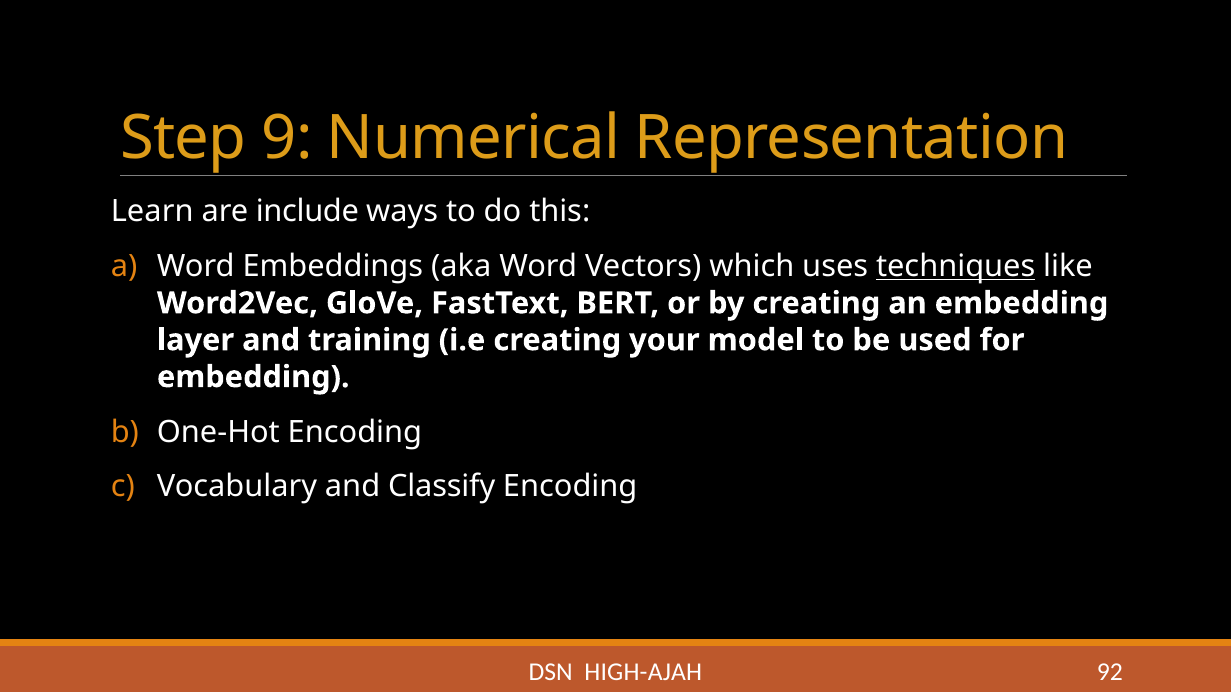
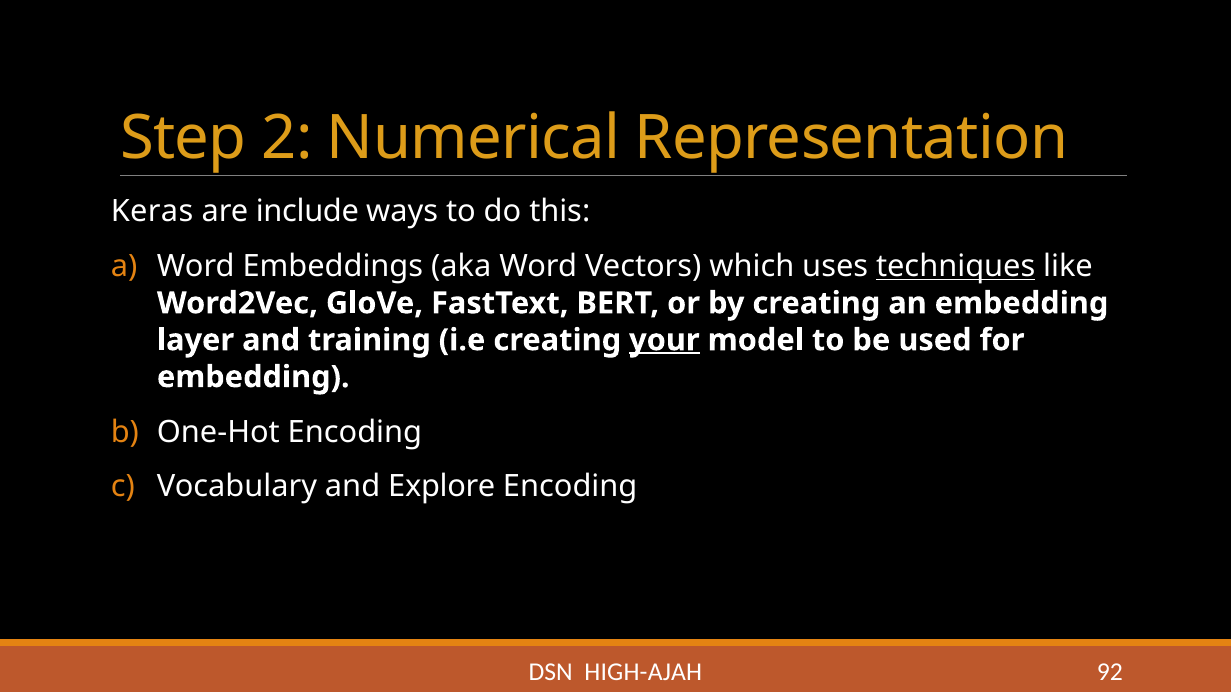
9: 9 -> 2 (287, 138)
Learn: Learn -> Keras (152, 212)
your underline: none -> present (664, 340)
Classify: Classify -> Explore (442, 487)
